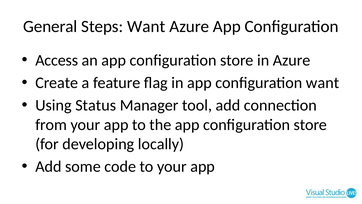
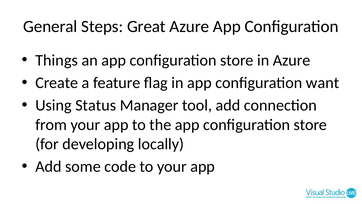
Steps Want: Want -> Great (146, 26)
Access: Access -> Things (57, 60)
